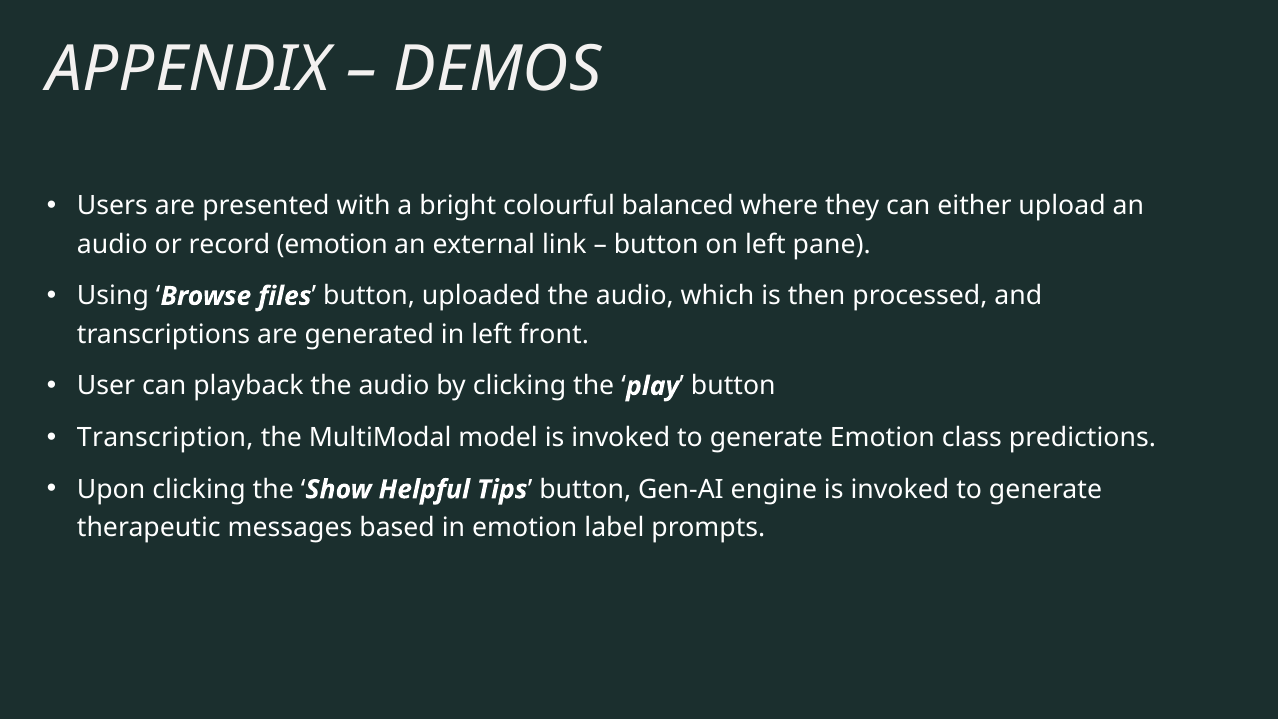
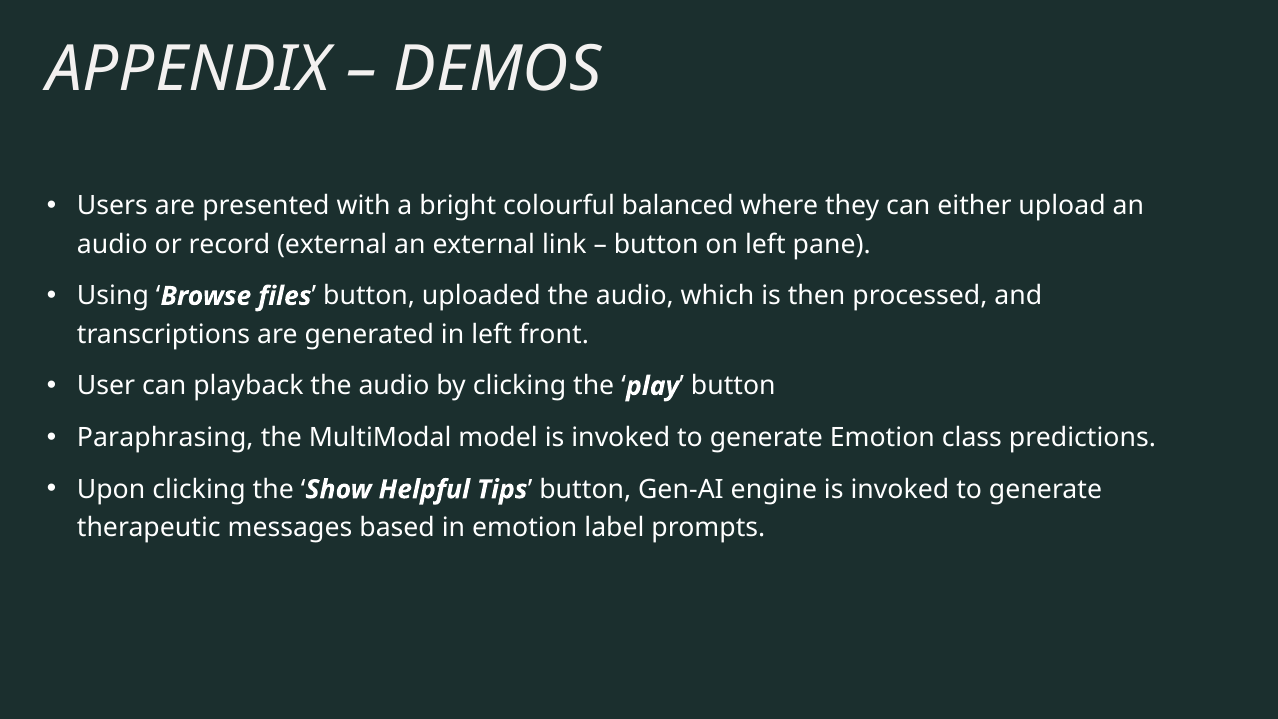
record emotion: emotion -> external (332, 244)
Transcription: Transcription -> Paraphrasing (165, 438)
